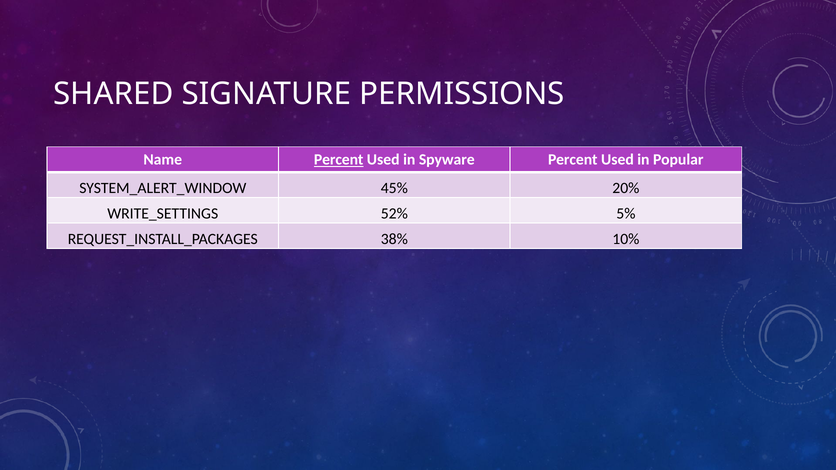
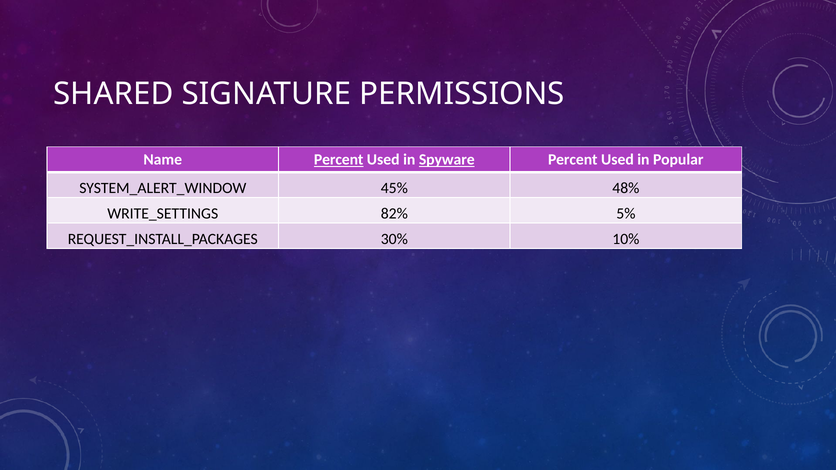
Spyware underline: none -> present (447, 160)
20%: 20% -> 48% (626, 188)
52%: 52% -> 82% (394, 214)
38%: 38% -> 30% (394, 239)
